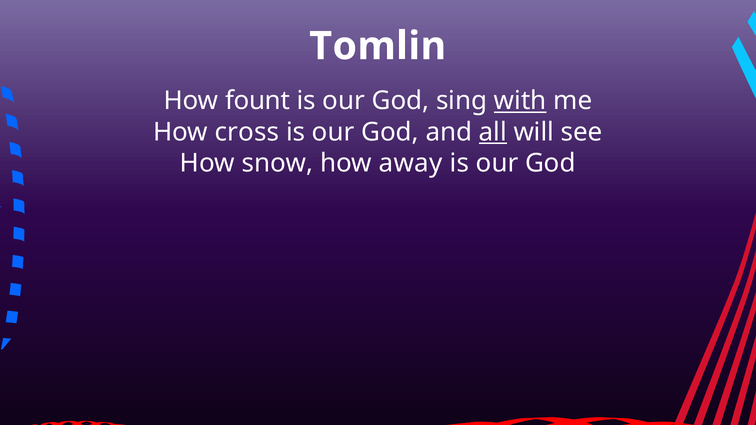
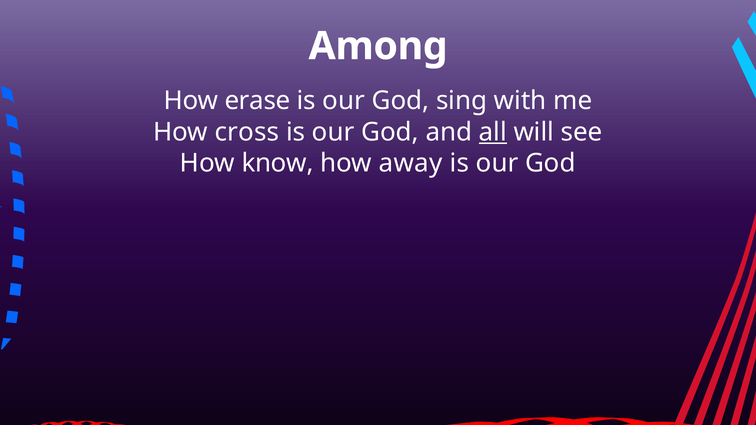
Tomlin: Tomlin -> Among (378, 46)
fount: fount -> erase (258, 101)
with underline: present -> none (520, 101)
snow: snow -> know (278, 163)
